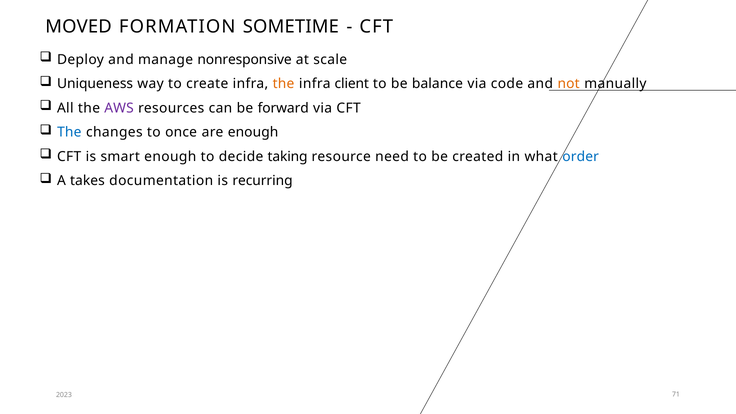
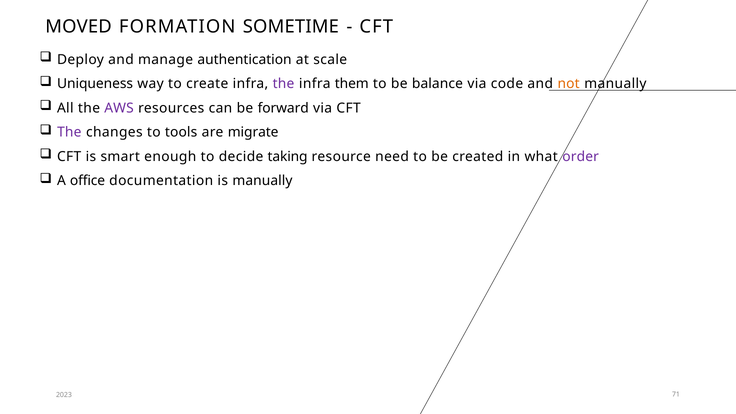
nonresponsive: nonresponsive -> authentication (245, 60)
the colour: orange -> purple (284, 84)
client: client -> them (352, 84)
The colour: blue -> purple (69, 132)
once: once -> tools (181, 132)
are enough: enough -> migrate (253, 132)
order colour: blue -> purple (581, 157)
takes: takes -> office (88, 181)
is recurring: recurring -> manually (262, 181)
